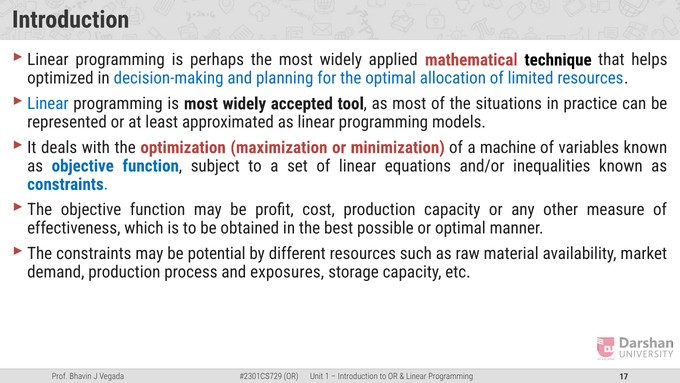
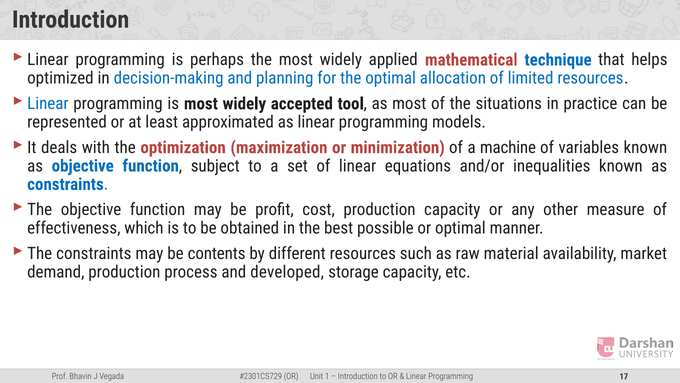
technique colour: black -> blue (558, 60)
potential: potential -> contents (217, 253)
exposures: exposures -> developed (287, 272)
